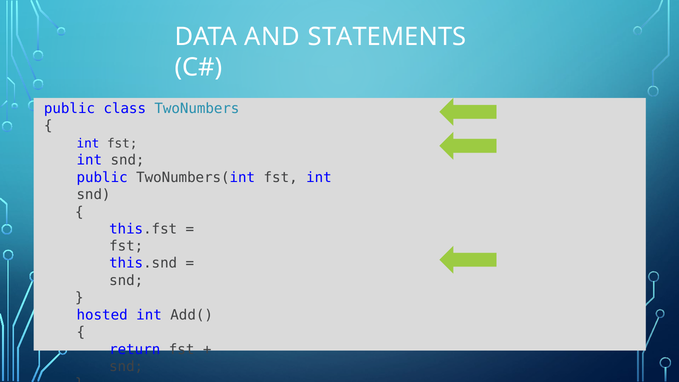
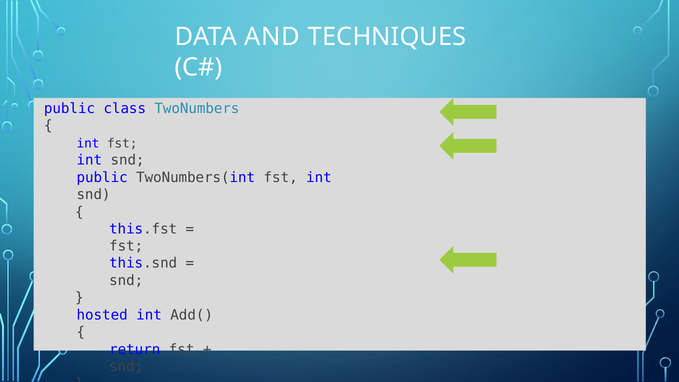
STATEMENTS: STATEMENTS -> TECHNIQUES (387, 37)
